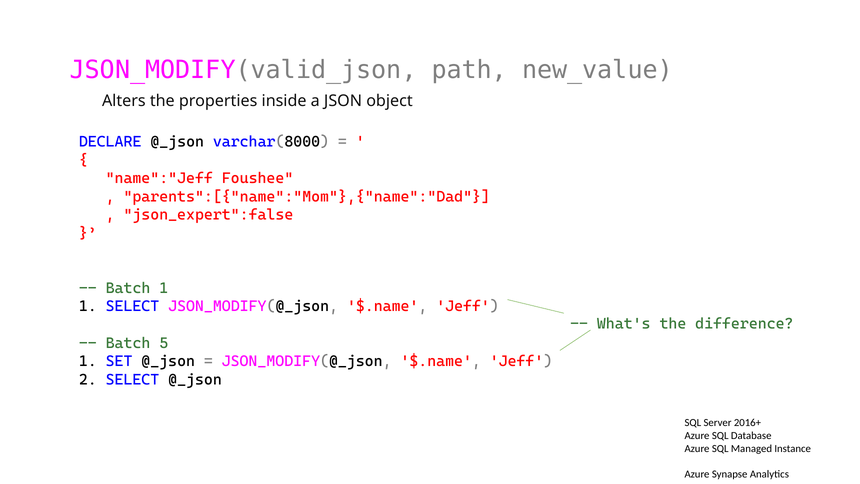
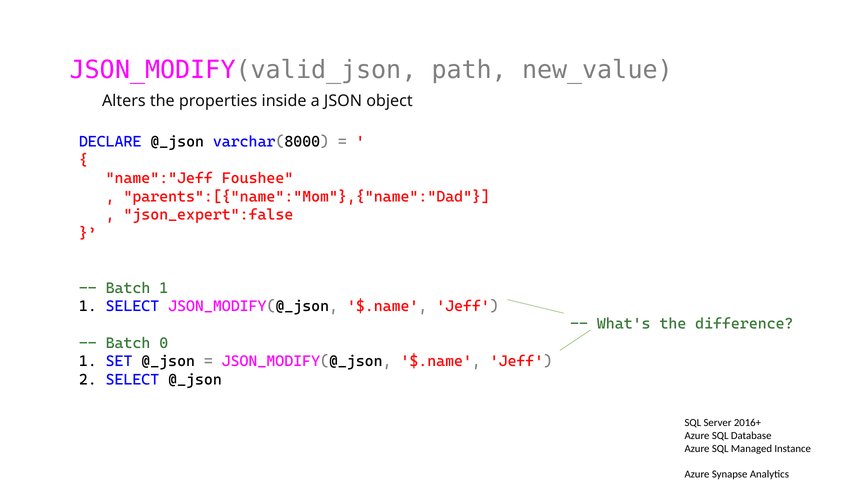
5: 5 -> 0 (164, 343)
